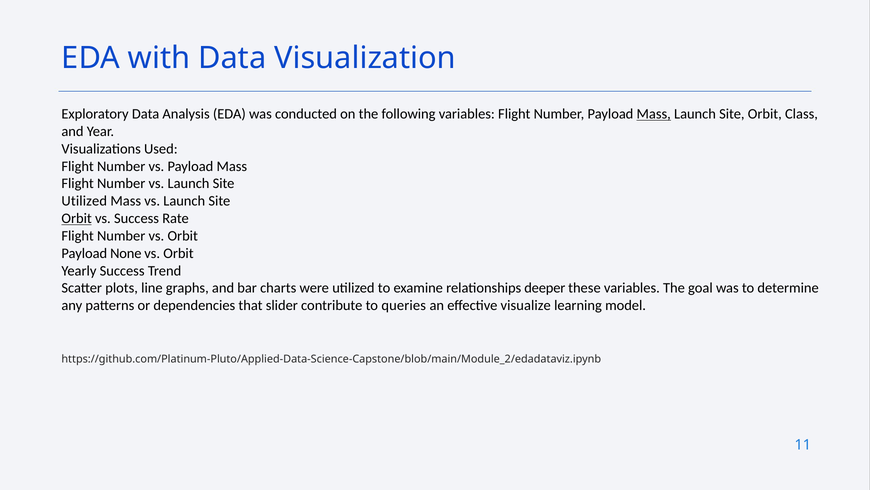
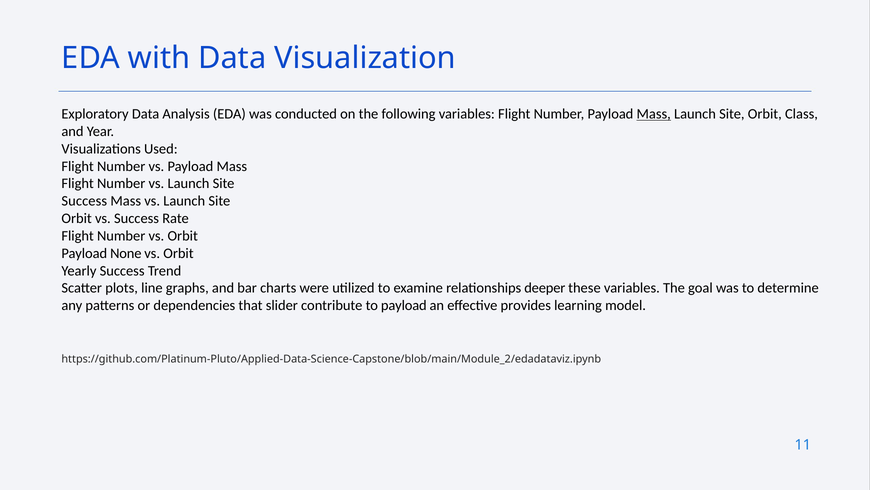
Utilized: Utilized -> Success (84, 201)
Orbit underline: present -> none (77, 218)
to queries: queries -> payload (404, 305)
visualize: visualize -> provides (526, 305)
